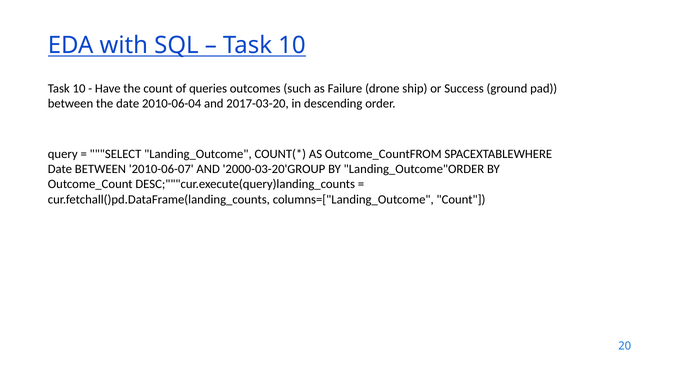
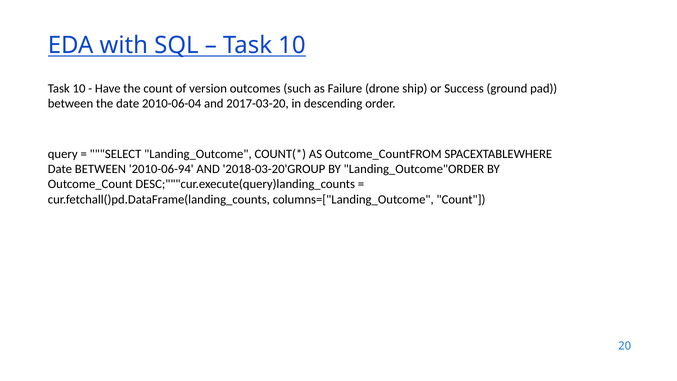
queries: queries -> version (208, 88)
2010-06-07: 2010-06-07 -> 2010-06-94 (161, 169)
2000-03-20'GROUP: 2000-03-20'GROUP -> 2018-03-20'GROUP (274, 169)
